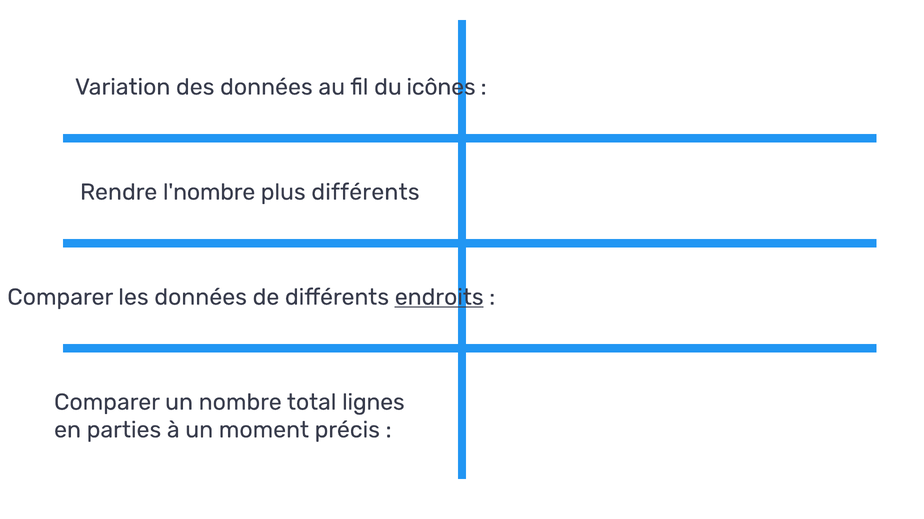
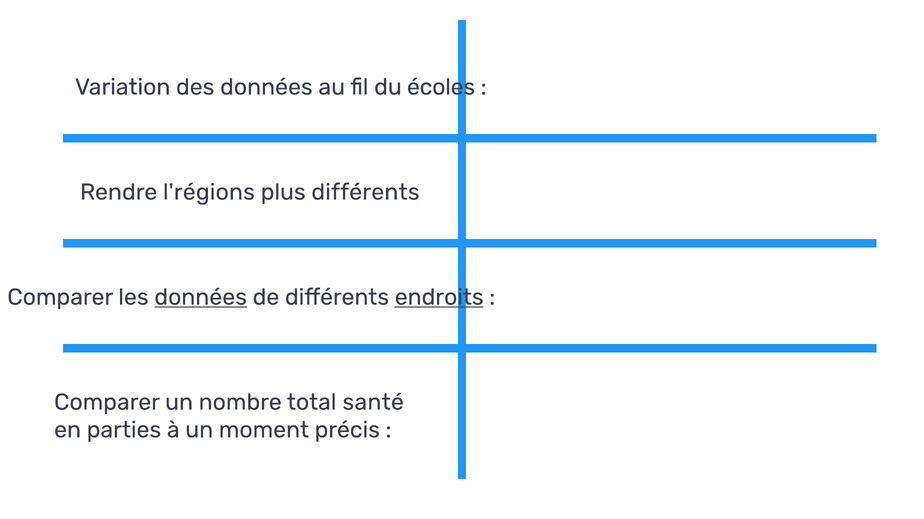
icônes: icônes -> écoles (441, 87)
l'nombre: l'nombre -> l'régions (209, 192)
données underline: none -> present (201, 297)
lignes: lignes -> santé (373, 403)
